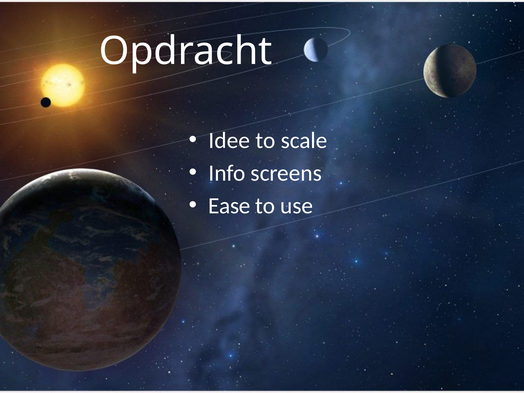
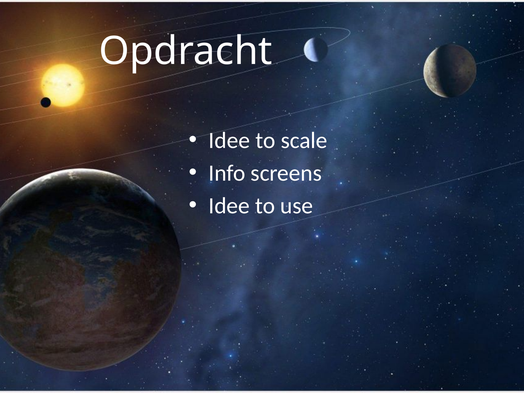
Ease: Ease -> Idee (229, 206)
